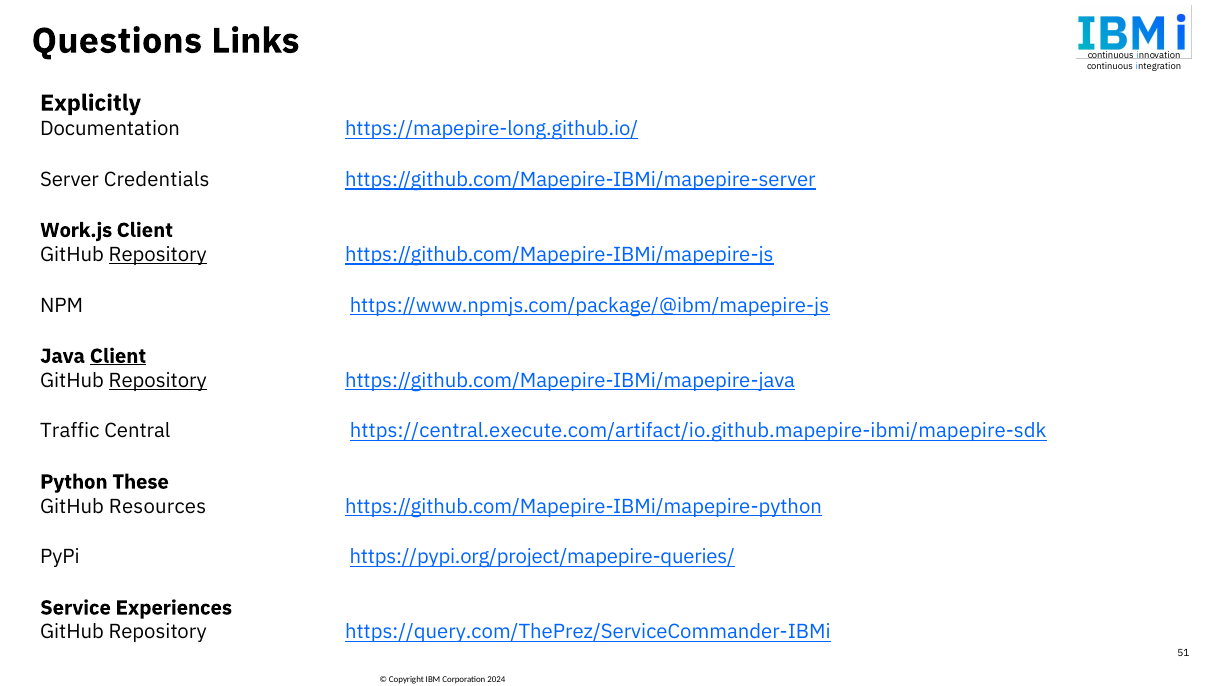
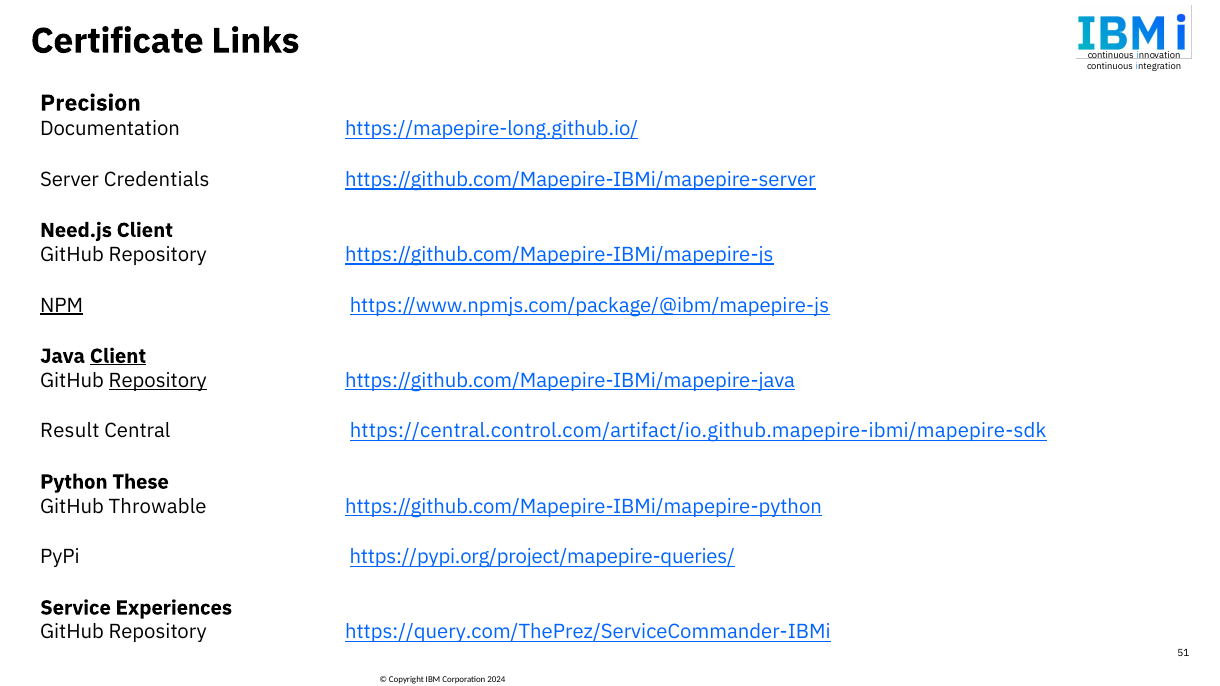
Questions: Questions -> Certificate (117, 41)
Explicitly: Explicitly -> Precision (91, 103)
Work.js: Work.js -> Need.js (76, 230)
Repository underline: present -> none (158, 255)
NPM underline: none -> present (62, 305)
Traffic: Traffic -> Result (70, 431)
https://central.execute.com/artifact/io.github.mapepire-ibmi/mapepire-sdk: https://central.execute.com/artifact/io.github.mapepire-ibmi/mapepire-sdk -> https://central.control.com/artifact/io.github.mapepire-ibmi/mapepire-sdk (698, 431)
Resources: Resources -> Throwable (158, 507)
